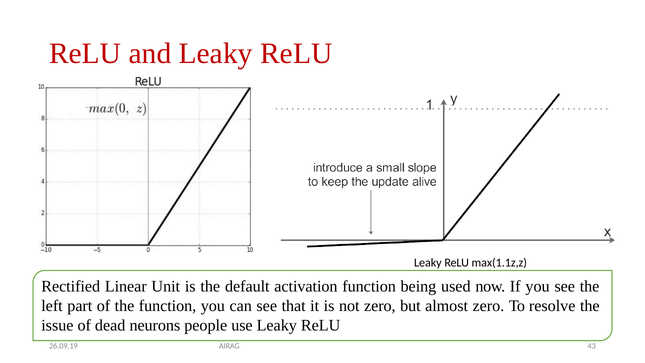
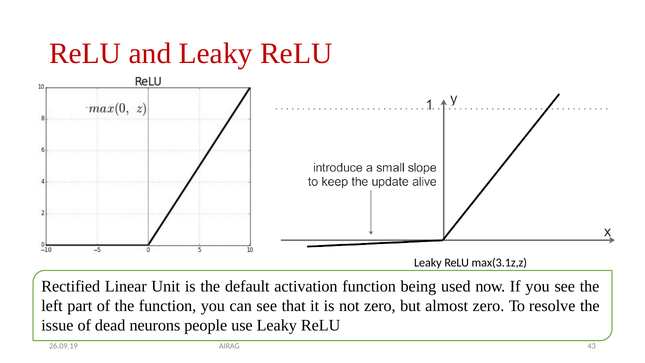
max(1.1z,z: max(1.1z,z -> max(3.1z,z (499, 262)
